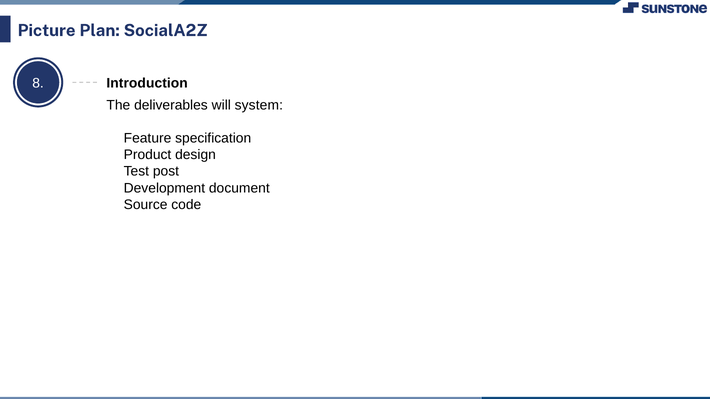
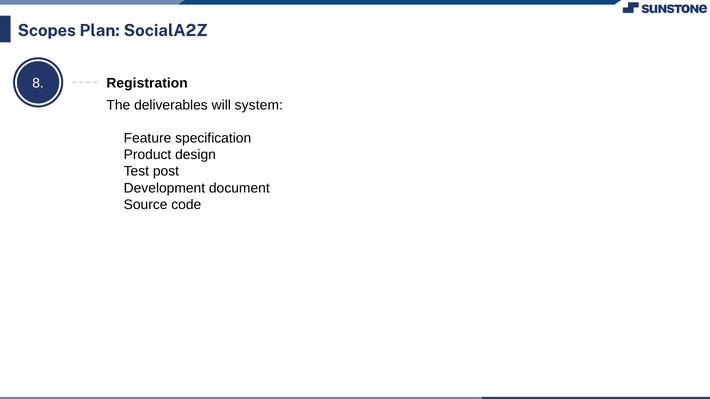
Picture: Picture -> Scopes (47, 31)
Introduction: Introduction -> Registration (147, 83)
